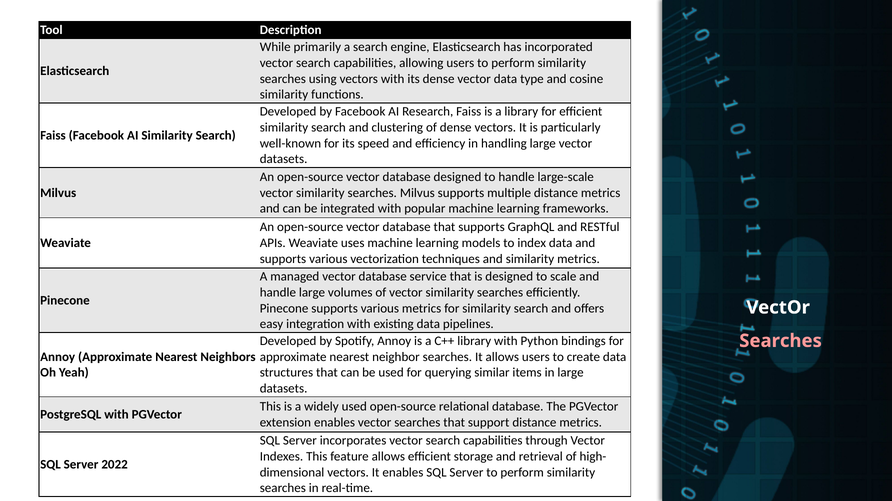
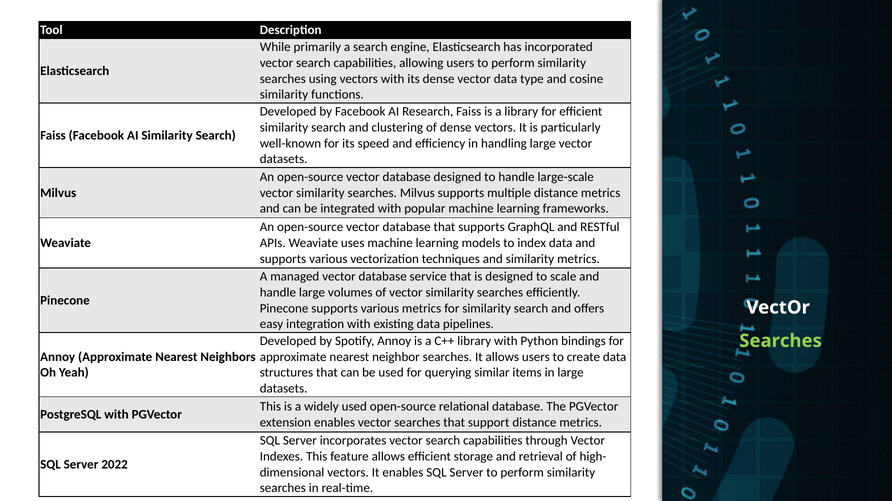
Searches colour: pink -> light green (781, 341)
